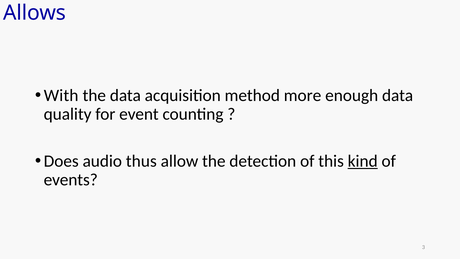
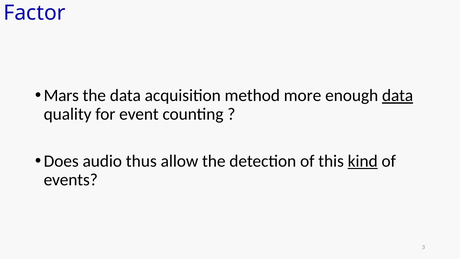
Allows: Allows -> Factor (35, 13)
With: With -> Mars (61, 95)
data underline: none -> present (398, 95)
